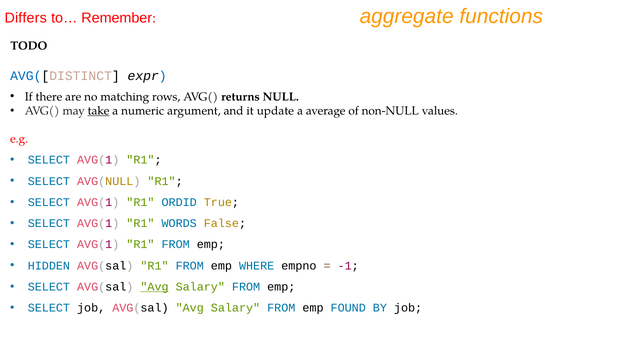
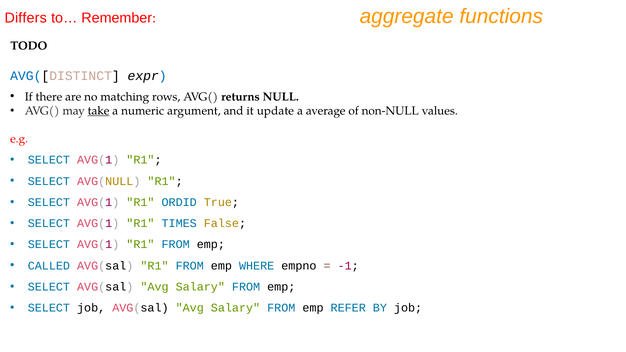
WORDS: WORDS -> TIMES (179, 224)
HIDDEN: HIDDEN -> CALLED (49, 266)
Avg underline: present -> none (155, 287)
FOUND: FOUND -> REFER (348, 308)
